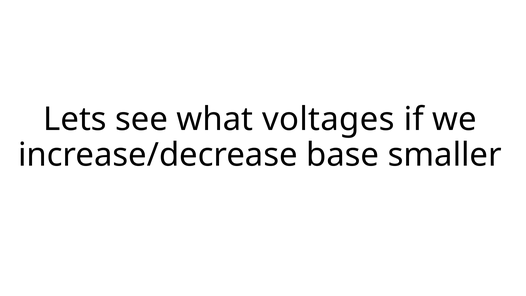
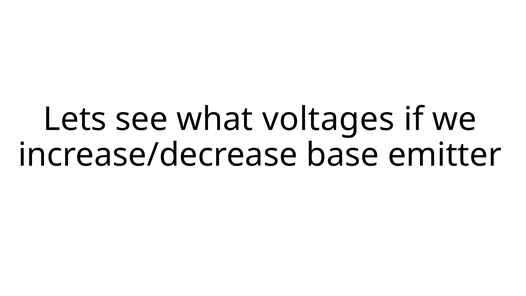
smaller: smaller -> emitter (445, 155)
